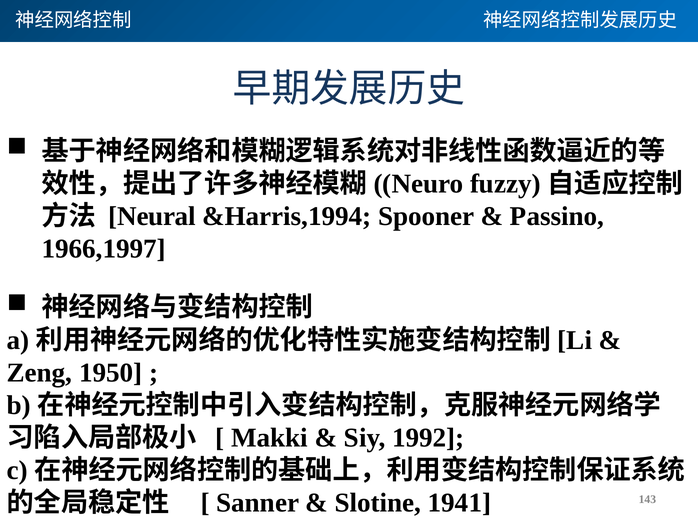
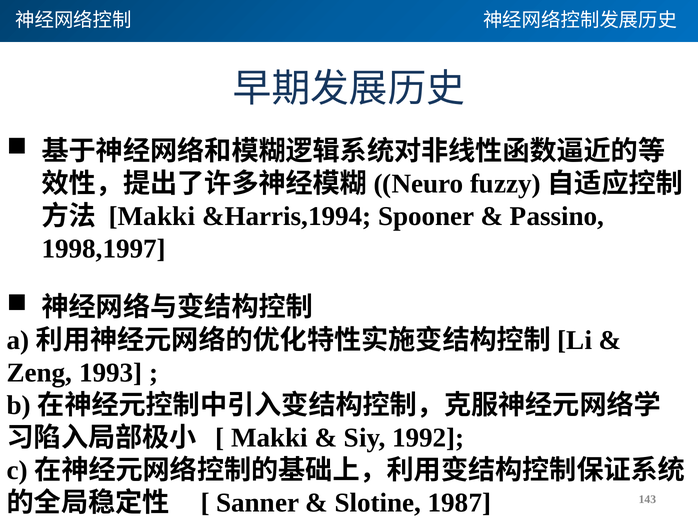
Neural: Neural -> Makki (152, 217)
1966,1997: 1966,1997 -> 1998,1997 (104, 249)
1950: 1950 -> 1993 (111, 373)
1941: 1941 -> 1987 (459, 503)
